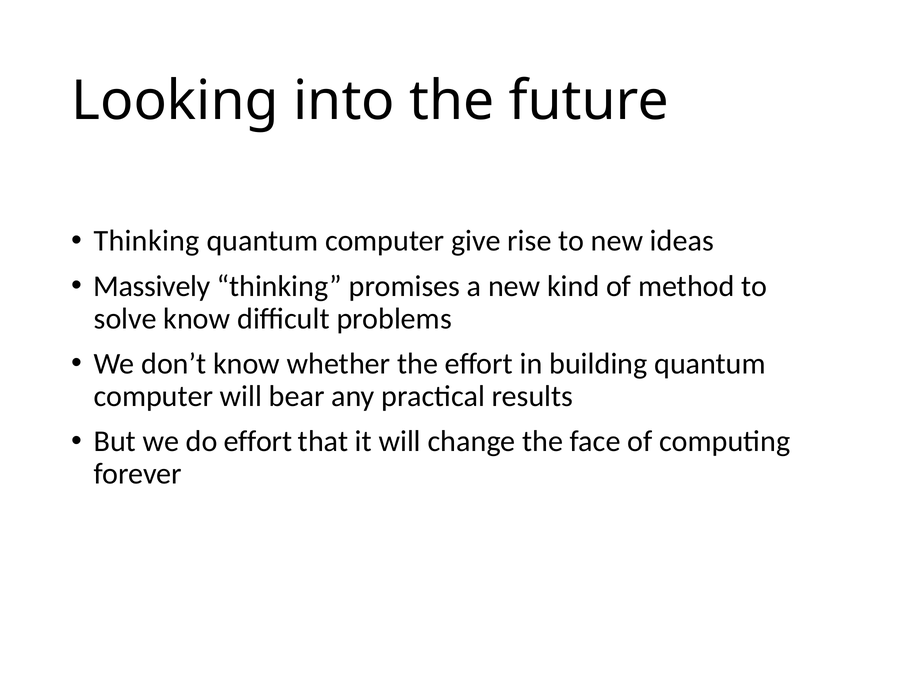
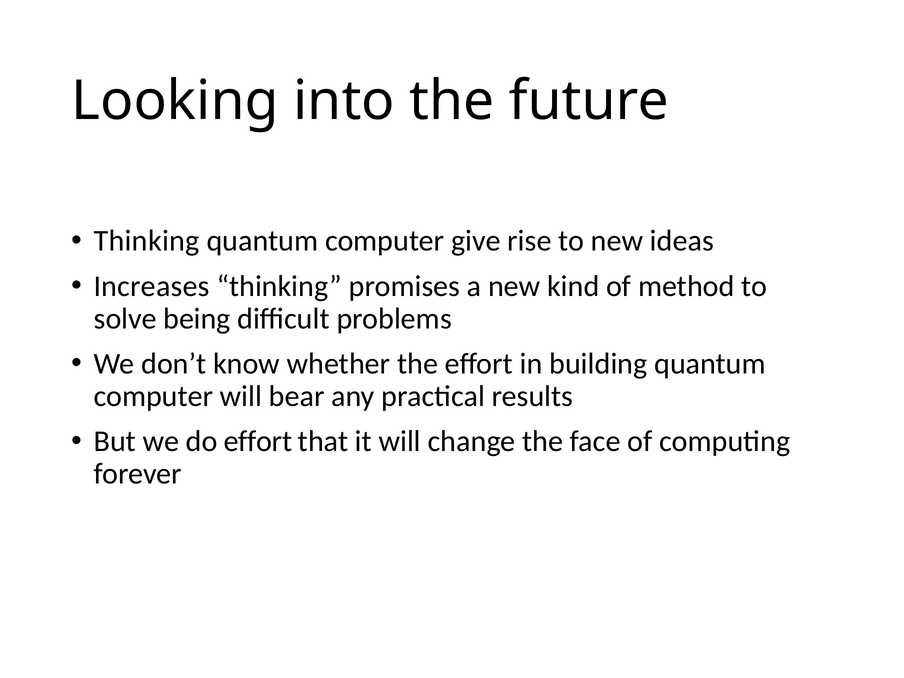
Massively: Massively -> Increases (152, 286)
solve know: know -> being (197, 319)
